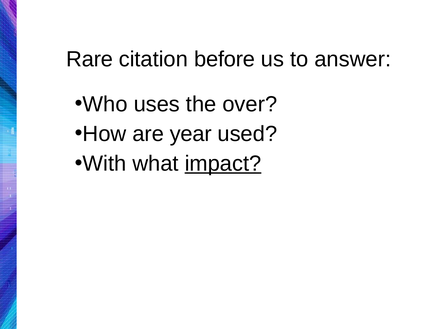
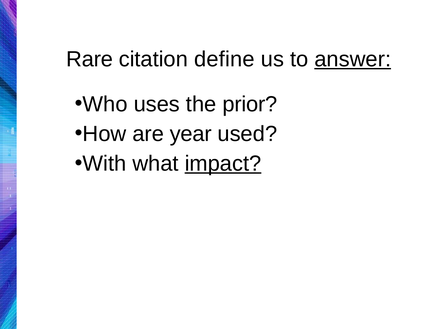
before: before -> define (224, 59)
answer underline: none -> present (353, 59)
over: over -> prior (250, 104)
